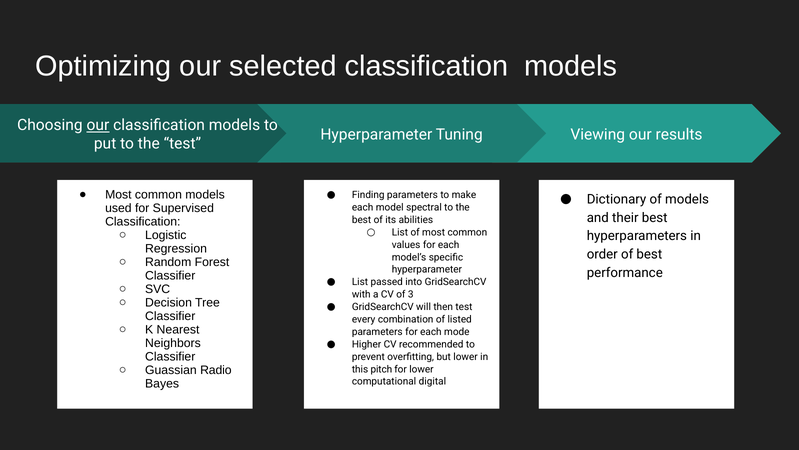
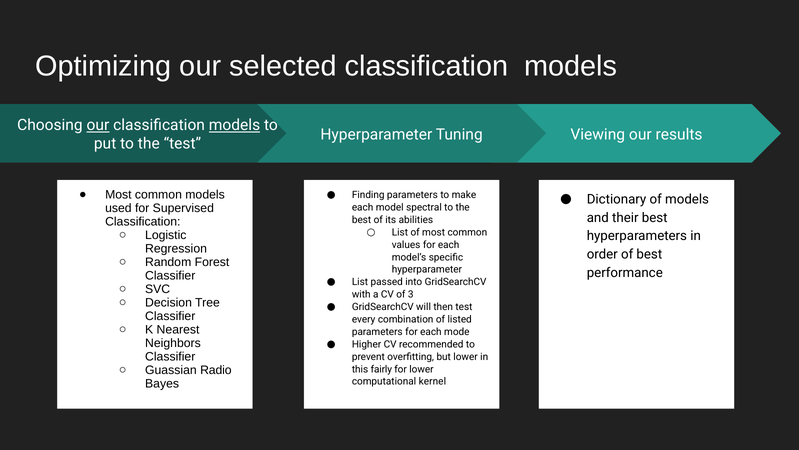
models underline: none -> present (235, 125)
pitch: pitch -> fairly (381, 369)
digital: digital -> kernel (432, 381)
